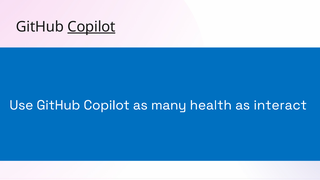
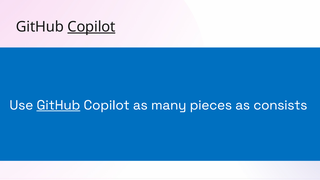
GitHub underline: none -> present (58, 105)
health: health -> pieces (211, 105)
interact: interact -> consists (280, 105)
